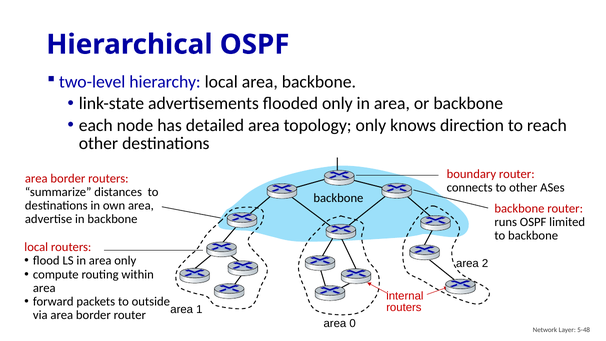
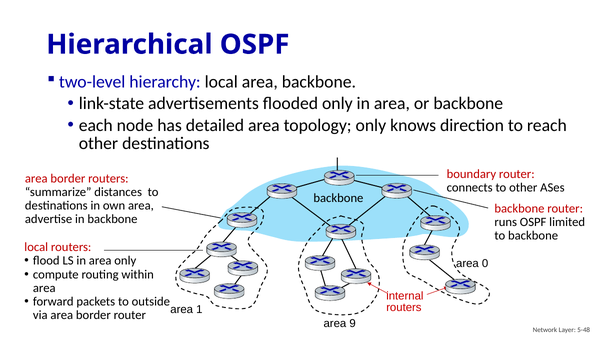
2: 2 -> 0 (485, 263)
0: 0 -> 9 (353, 323)
